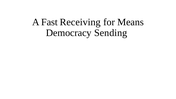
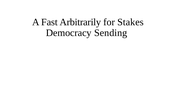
Receiving: Receiving -> Arbitrarily (80, 22)
Means: Means -> Stakes (131, 22)
